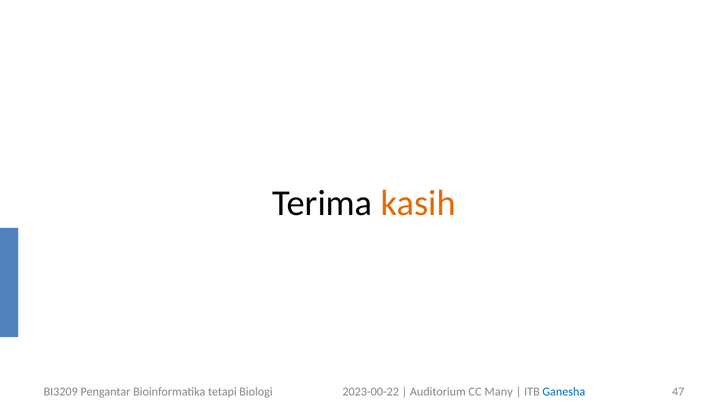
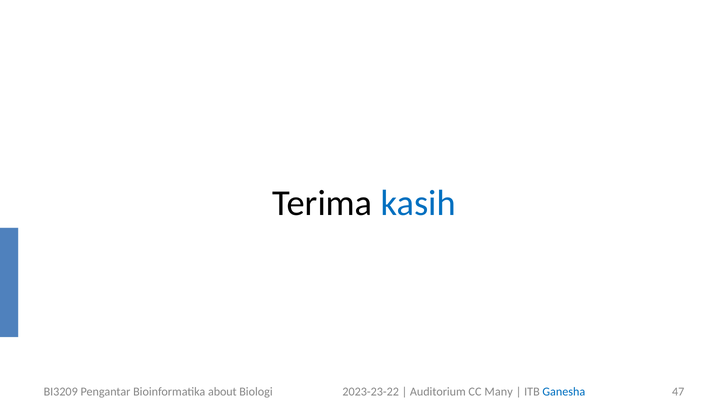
kasih colour: orange -> blue (418, 203)
tetapi: tetapi -> about (222, 391)
2023-00-22: 2023-00-22 -> 2023-23-22 (371, 391)
